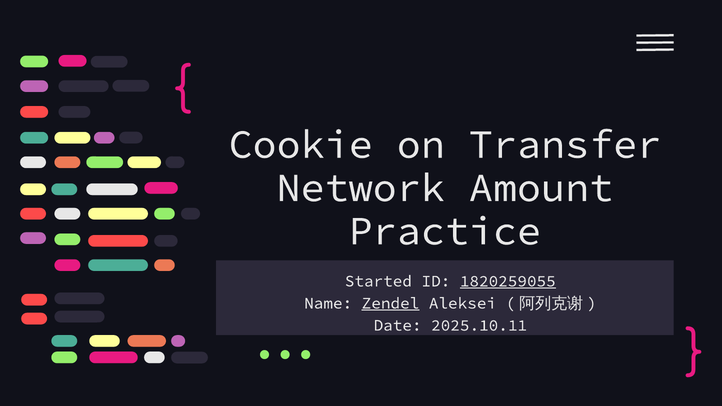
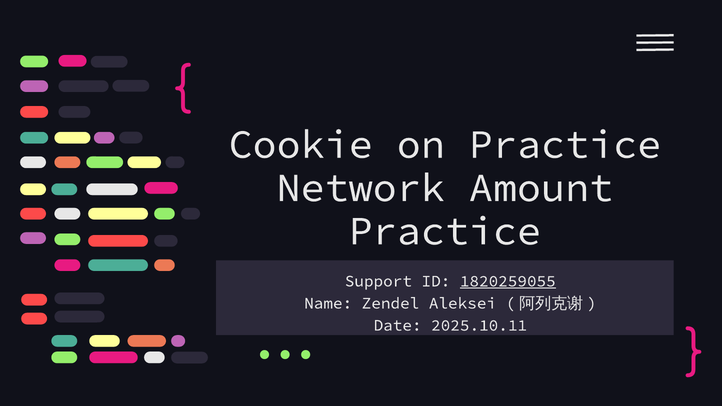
on Transfer: Transfer -> Practice (565, 145)
Started: Started -> Support (378, 281)
Zendel underline: present -> none (390, 303)
